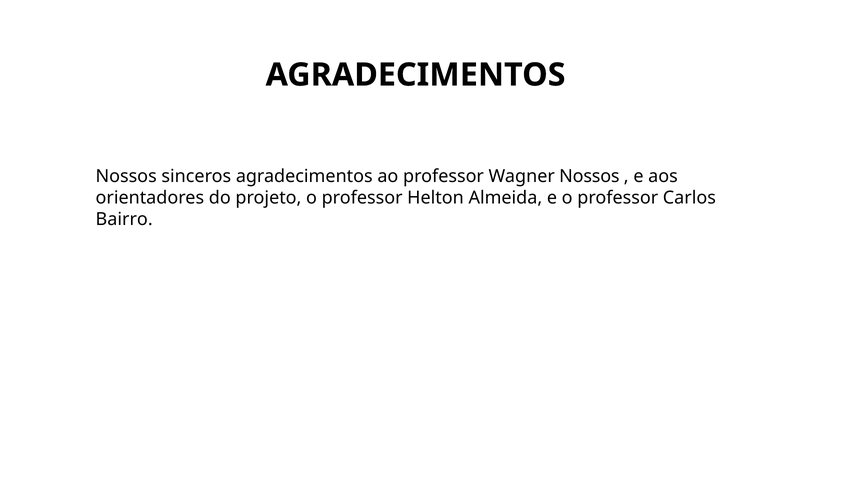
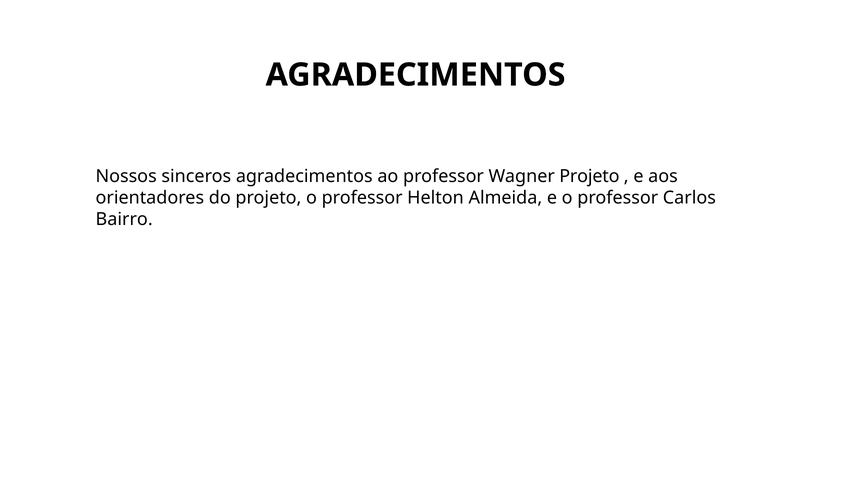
Wagner Nossos: Nossos -> Projeto (589, 176)
